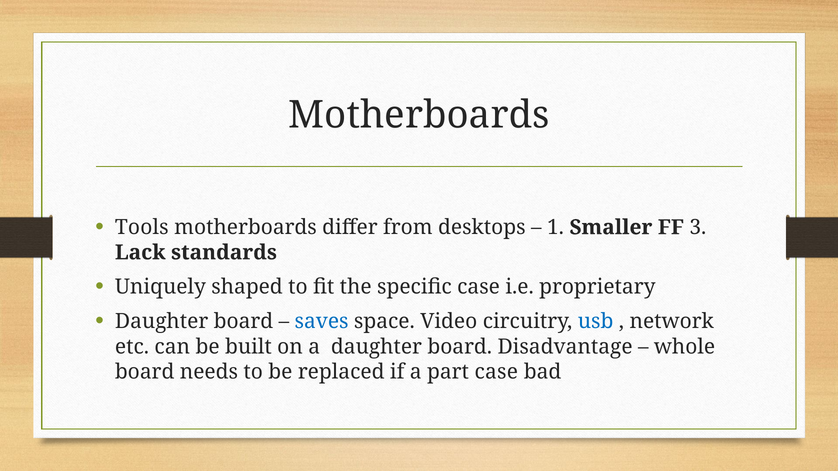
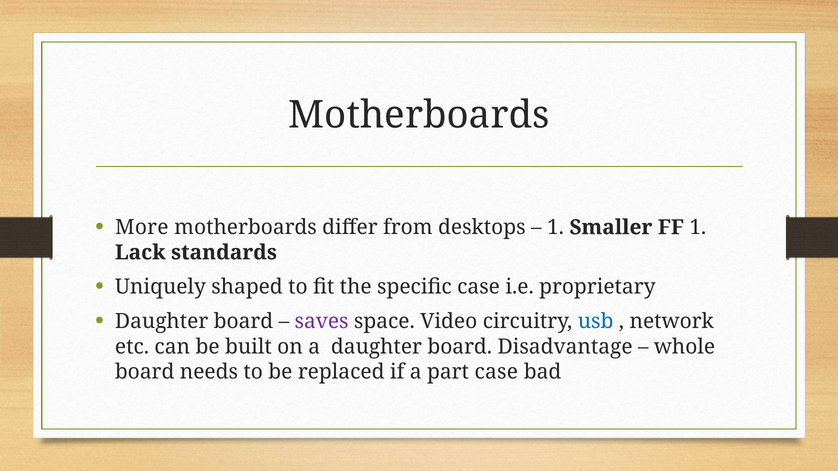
Tools: Tools -> More (142, 228)
FF 3: 3 -> 1 (698, 228)
saves colour: blue -> purple (322, 322)
